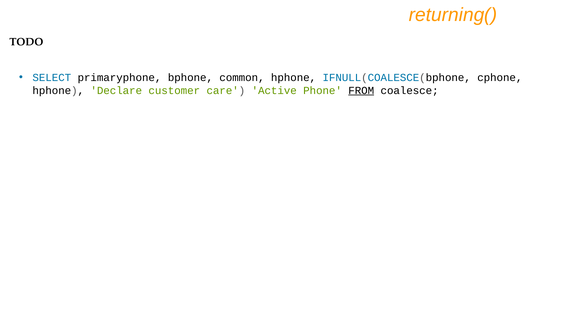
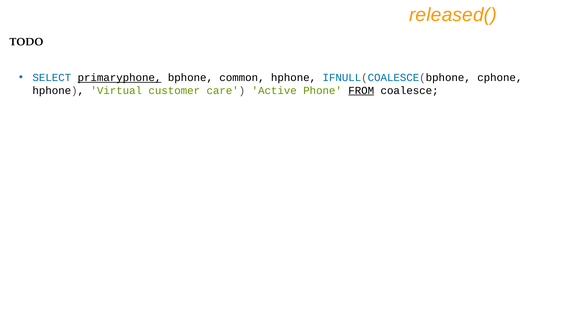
returning(: returning( -> released( (453, 15)
primaryphone underline: none -> present (119, 77)
Declare: Declare -> Virtual (116, 90)
